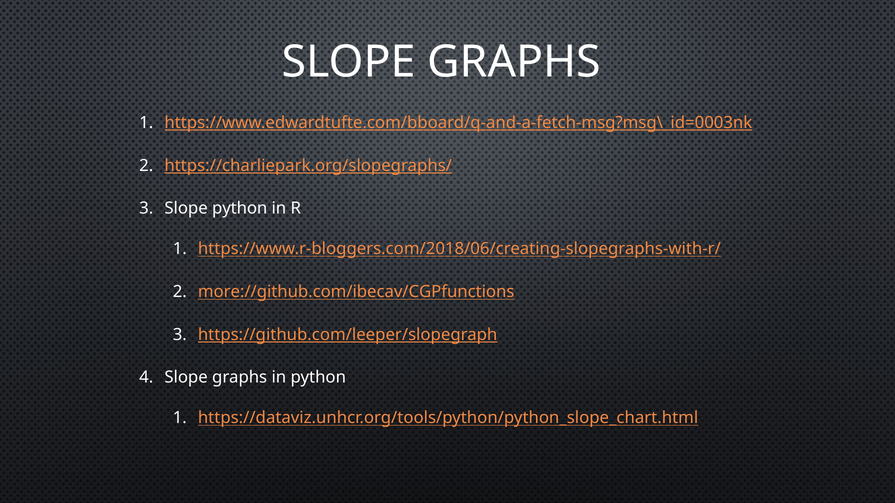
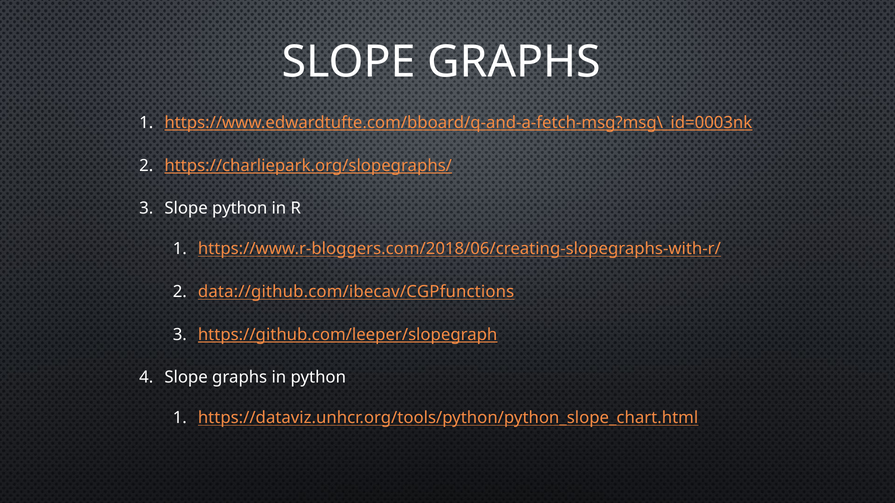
more://github.com/ibecav/CGPfunctions: more://github.com/ibecav/CGPfunctions -> data://github.com/ibecav/CGPfunctions (356, 292)
